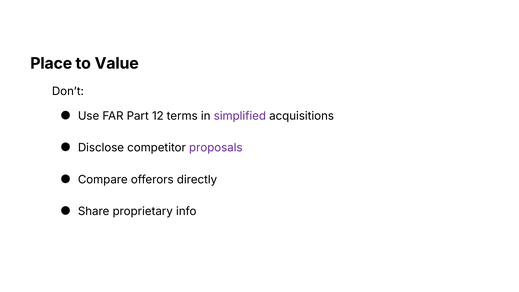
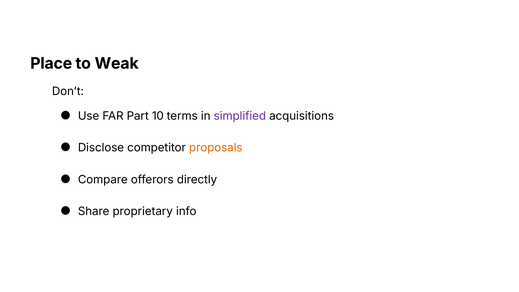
Value: Value -> Weak (117, 63)
12: 12 -> 10 (158, 116)
proposals colour: purple -> orange (216, 148)
